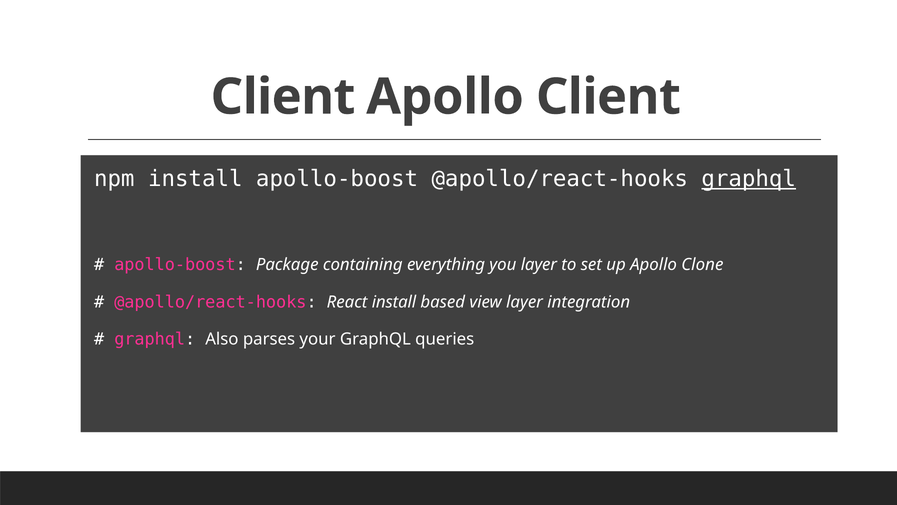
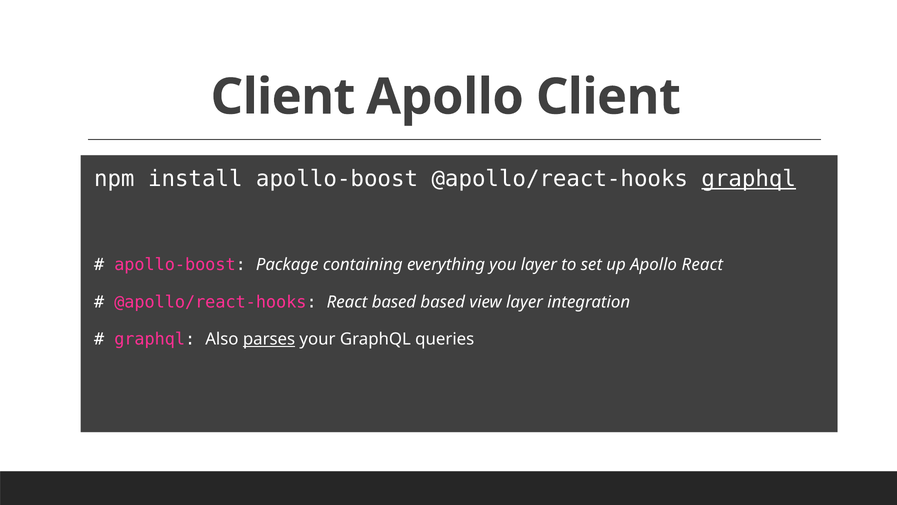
Apollo Clone: Clone -> React (702, 264)
React install: install -> based (394, 302)
parses underline: none -> present (269, 339)
